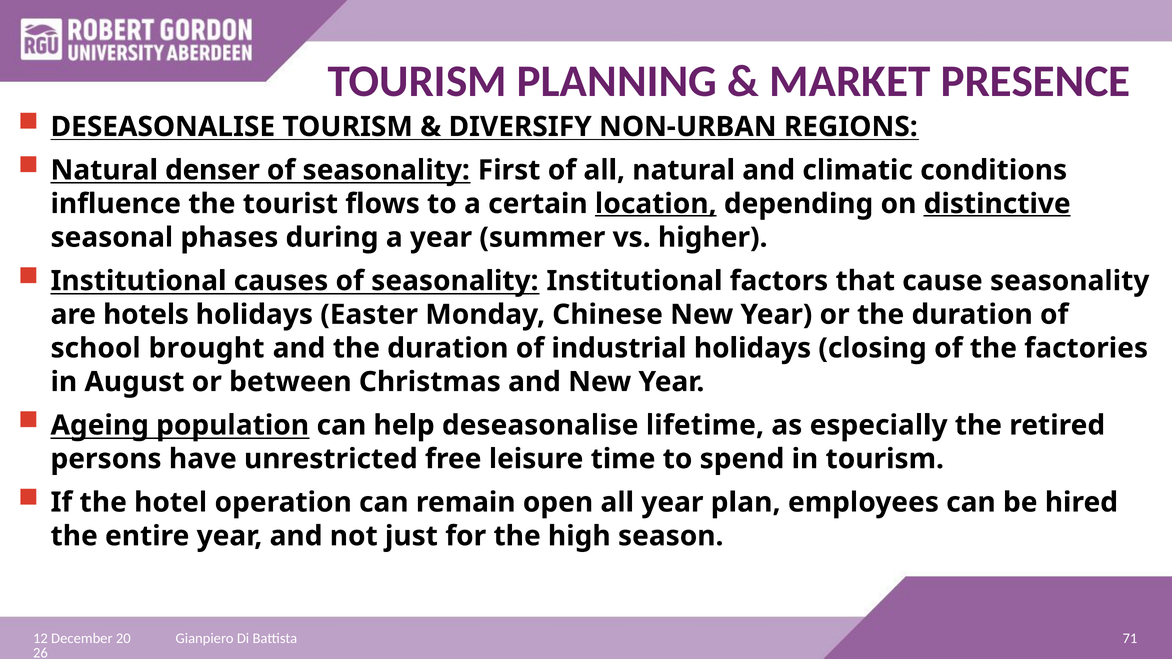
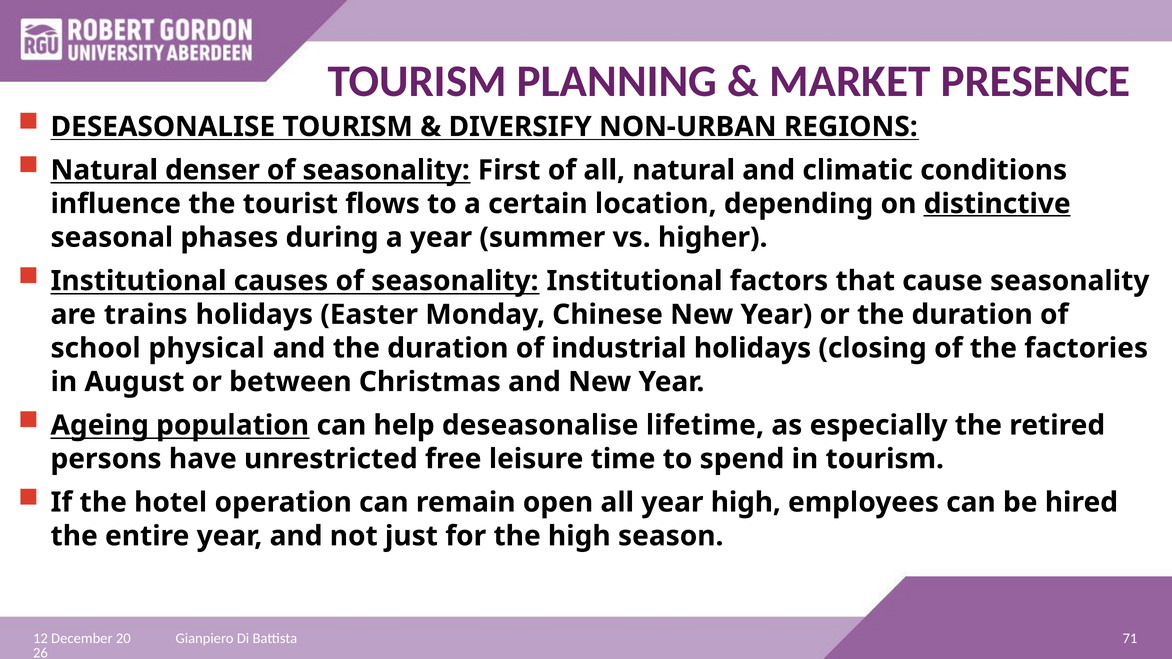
location underline: present -> none (656, 204)
hotels: hotels -> trains (146, 315)
brought: brought -> physical (207, 348)
year plan: plan -> high (746, 503)
